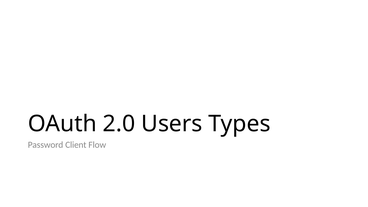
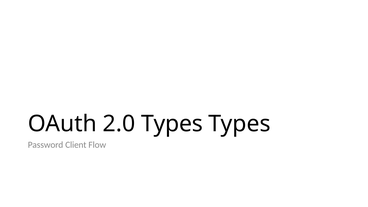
2.0 Users: Users -> Types (172, 124)
